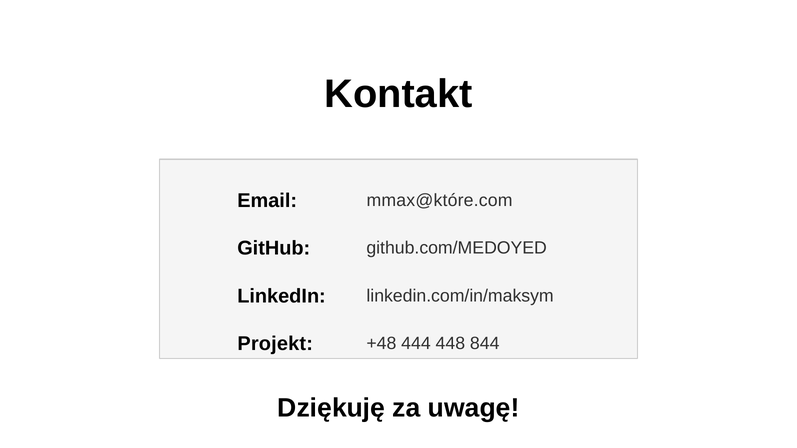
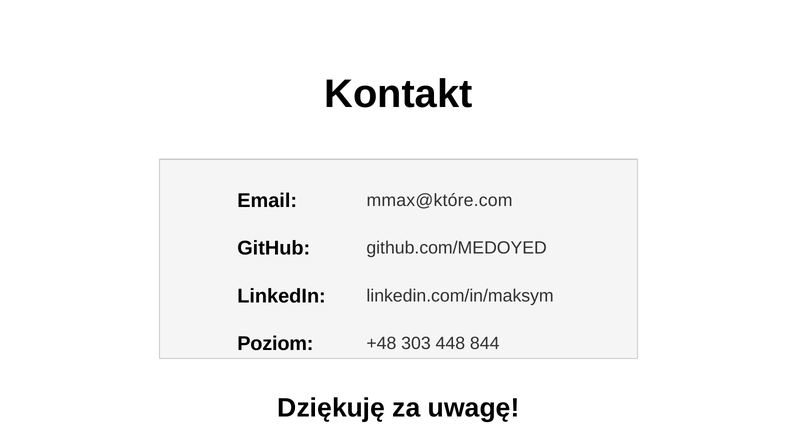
Projekt: Projekt -> Poziom (275, 344)
444: 444 -> 303 (416, 344)
